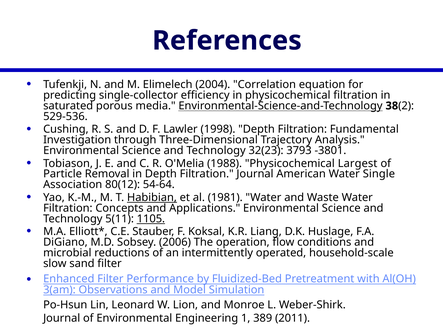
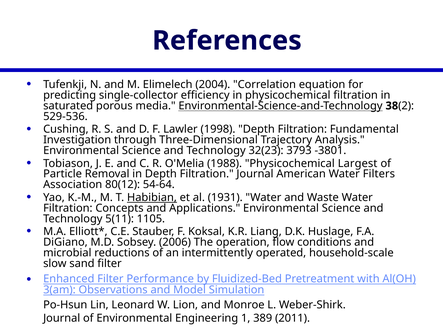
Single: Single -> Filters (379, 174)
1981: 1981 -> 1931 (225, 198)
1105 underline: present -> none (151, 219)
